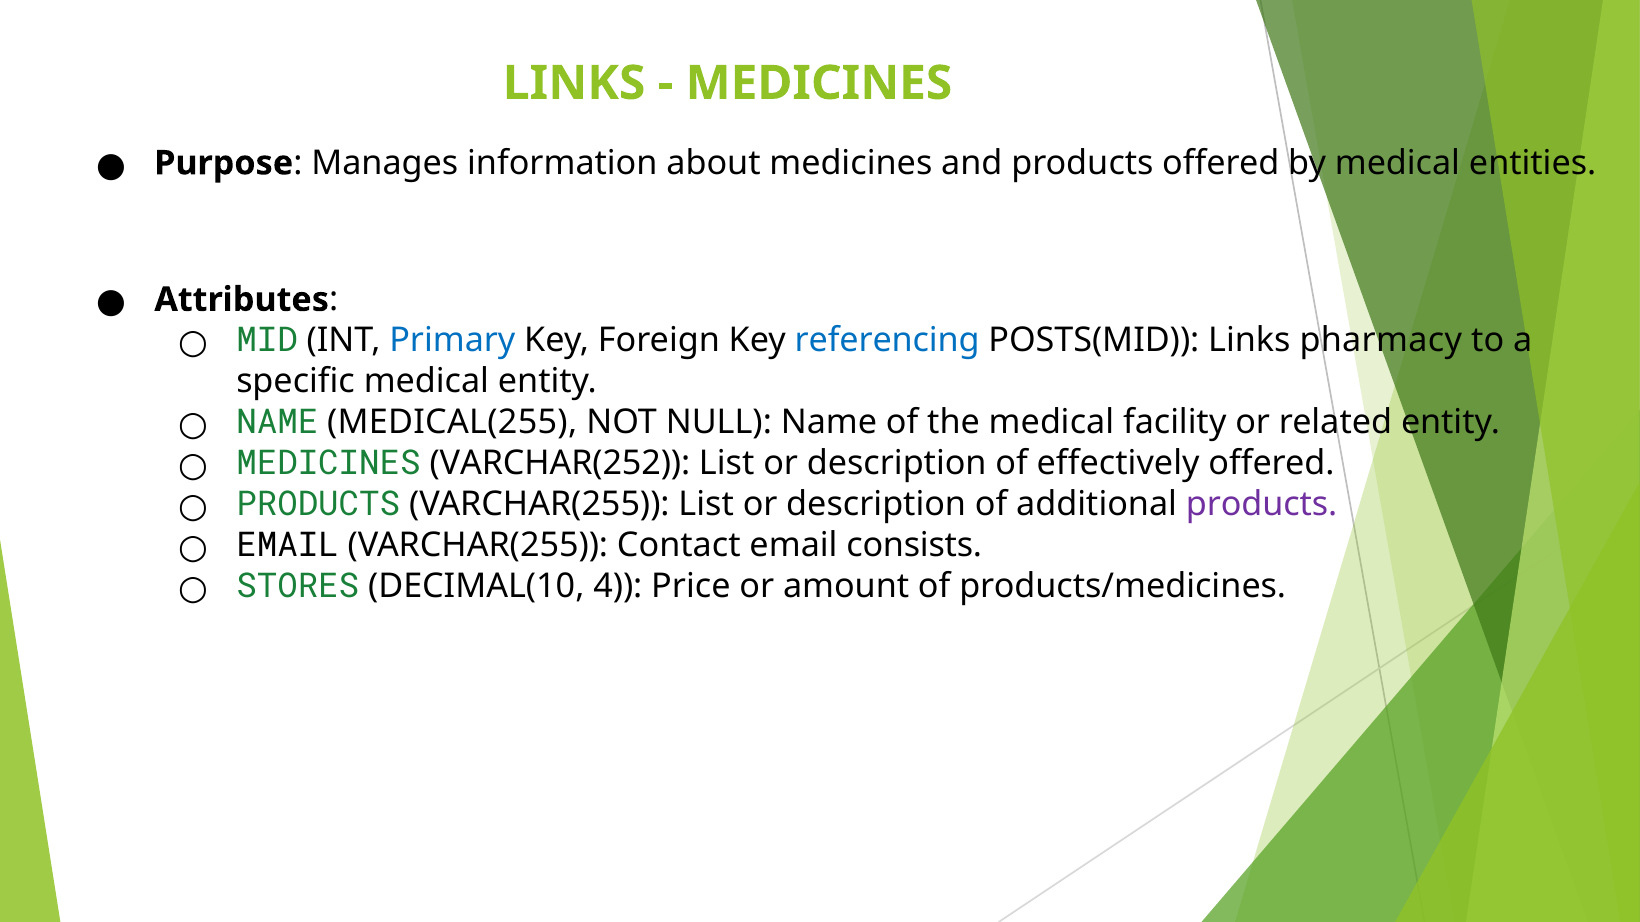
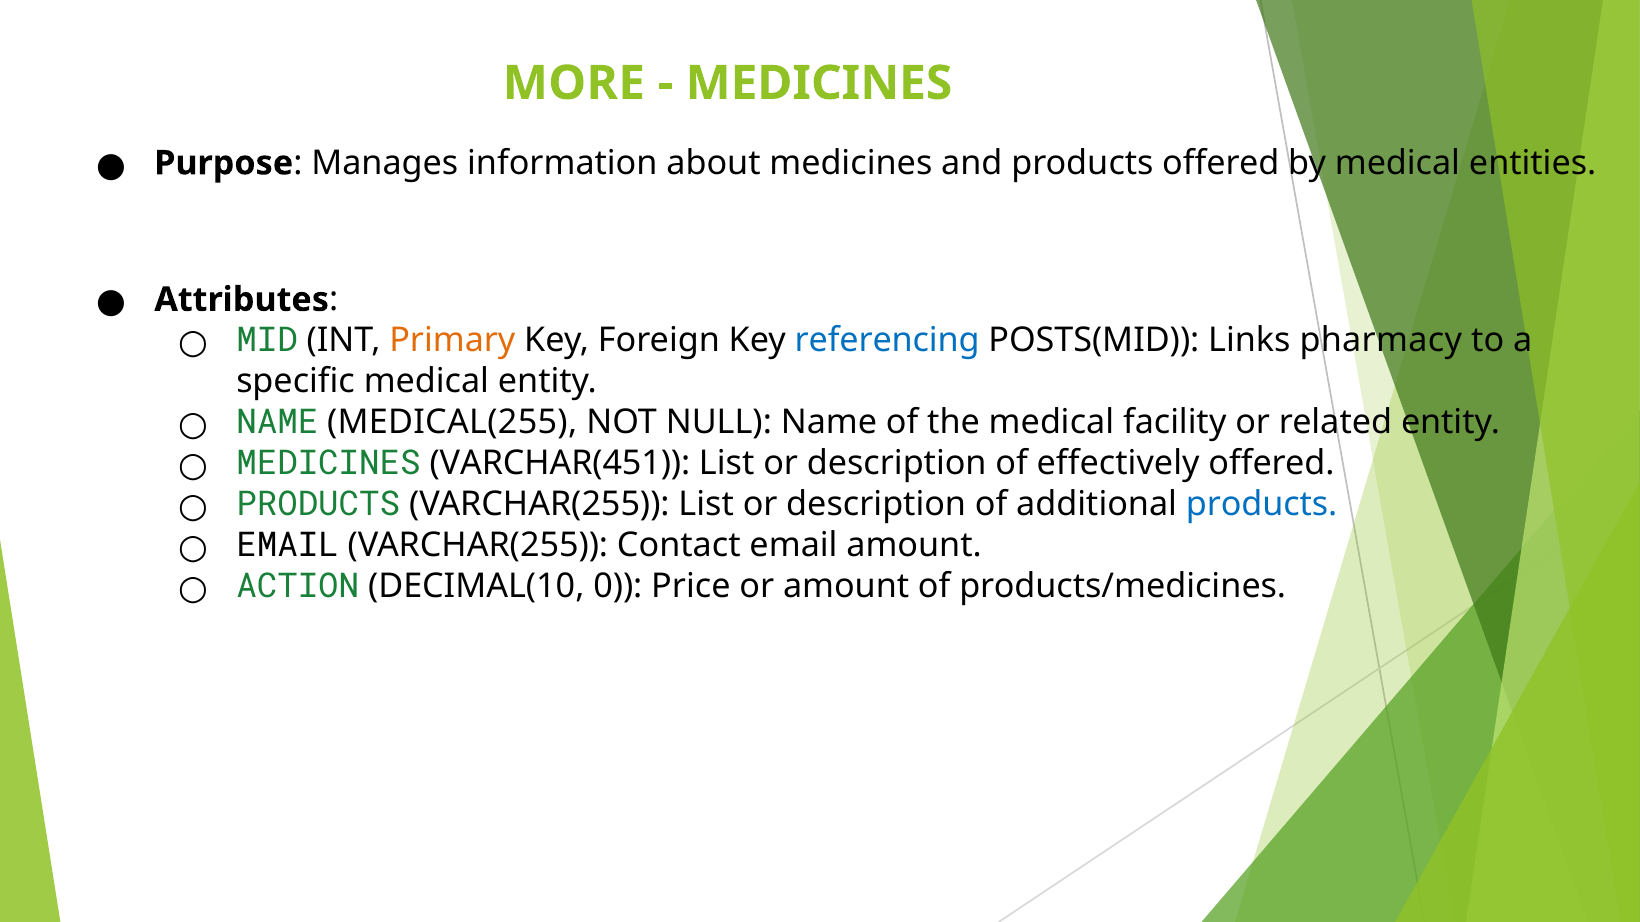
LINKS: LINKS -> MORE (574, 83)
Primary colour: blue -> orange (452, 341)
VARCHAR(252: VARCHAR(252 -> VARCHAR(451 (560, 464)
products colour: purple -> blue (1262, 505)
email consists: consists -> amount (914, 546)
STORES: STORES -> ACTION (298, 587)
4: 4 -> 0 (618, 587)
